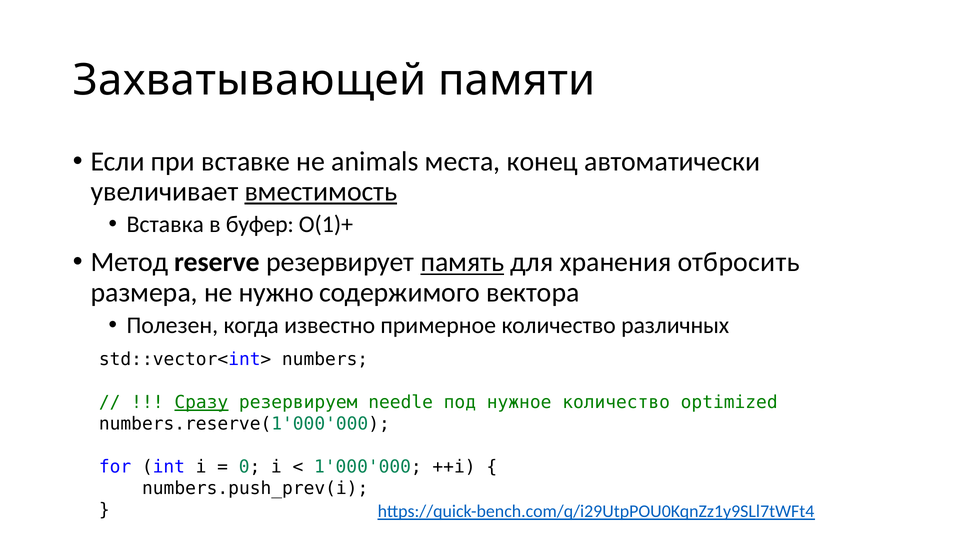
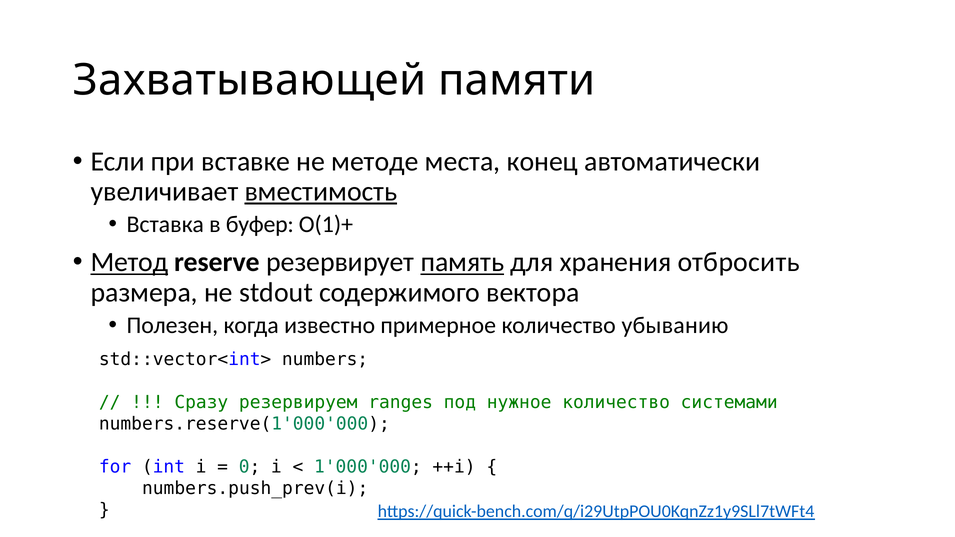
animals: animals -> методе (375, 161)
Метод underline: none -> present (130, 262)
нужно: нужно -> stdout (276, 292)
различных: различных -> убыванию (675, 325)
Сразу underline: present -> none (201, 403)
needle: needle -> ranges (401, 403)
optimized: optimized -> системами (729, 403)
